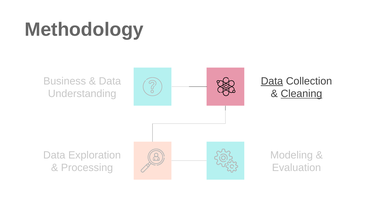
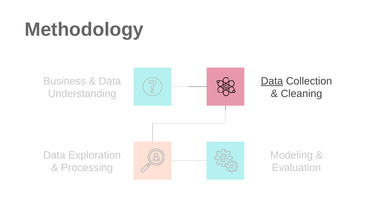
Cleaning underline: present -> none (301, 94)
